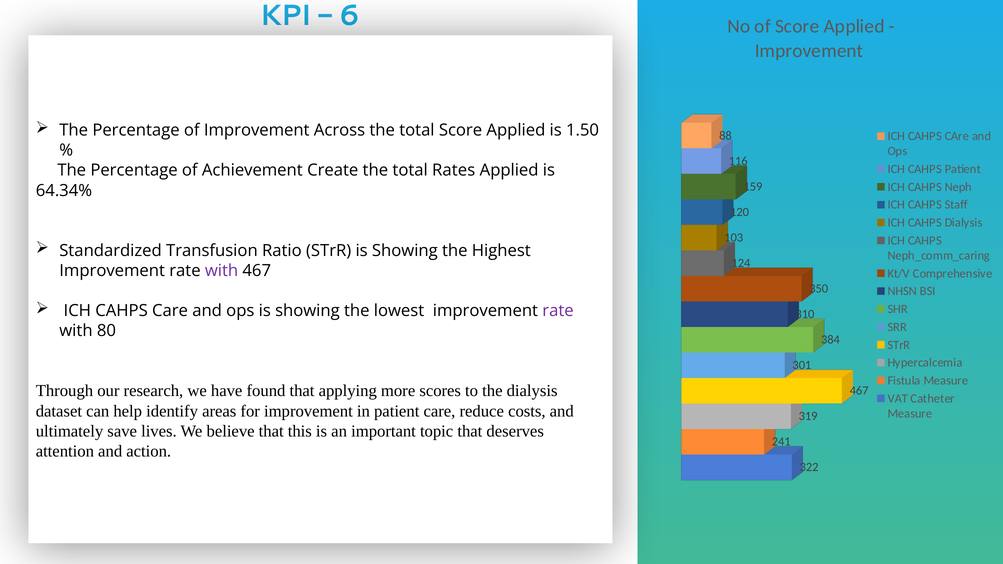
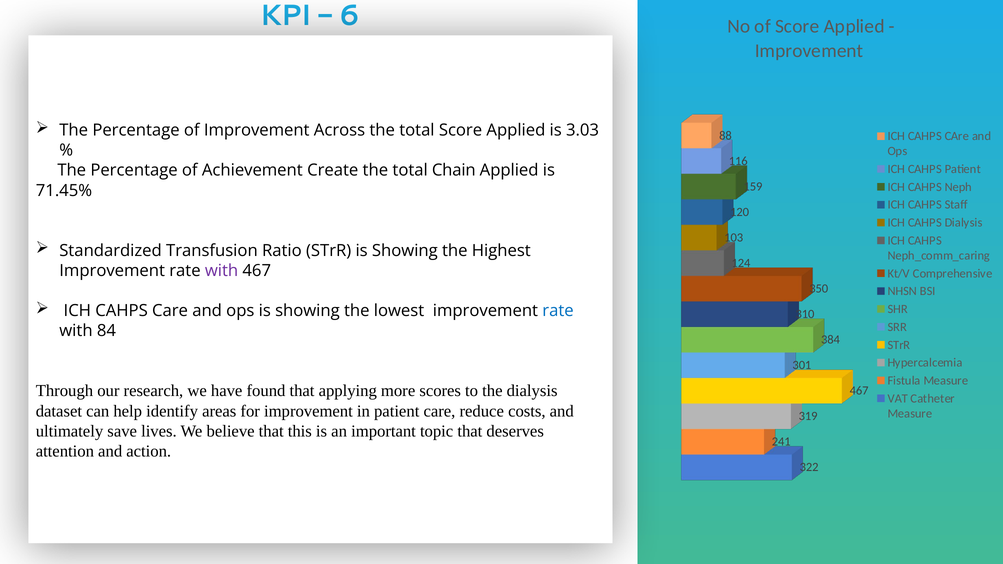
1.50: 1.50 -> 3.03 (583, 130)
Rates: Rates -> Chain (454, 171)
64.34%: 64.34% -> 71.45% (64, 191)
rate colour: purple -> blue (558, 311)
80: 80 -> 84 (106, 331)
